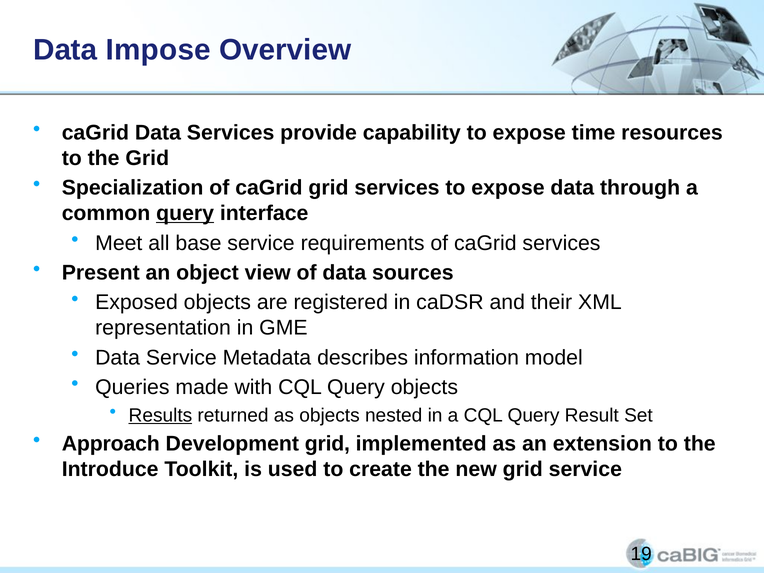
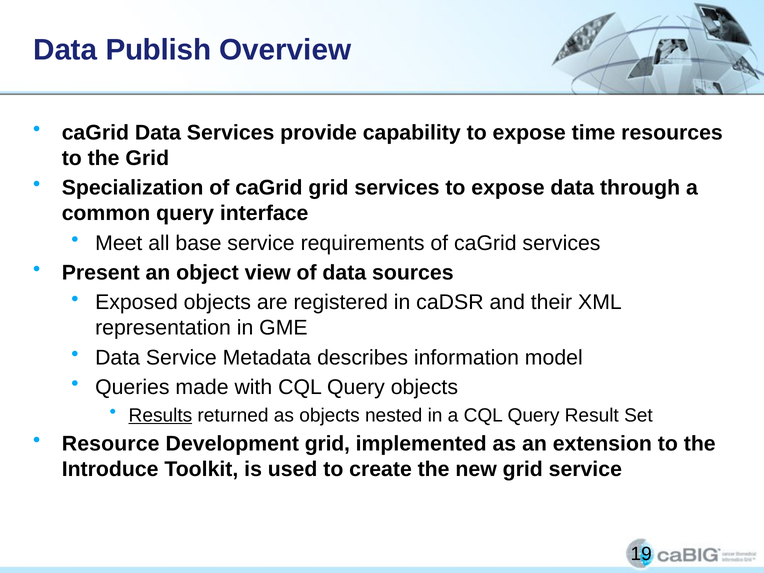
Impose: Impose -> Publish (158, 50)
query underline: present -> none (185, 213)
Approach: Approach -> Resource (111, 444)
